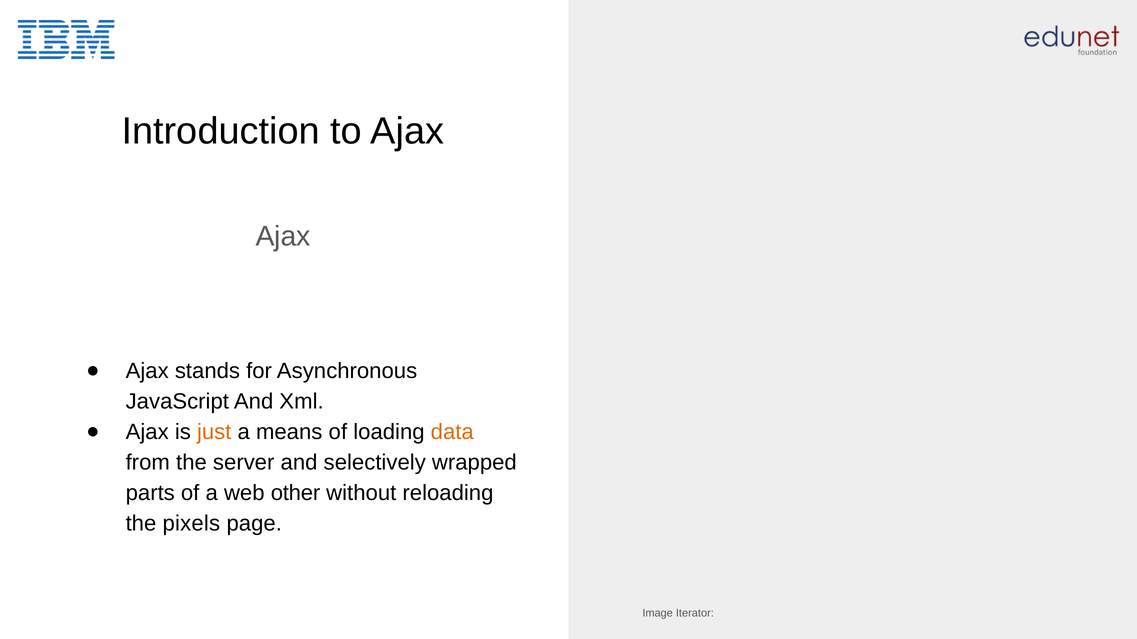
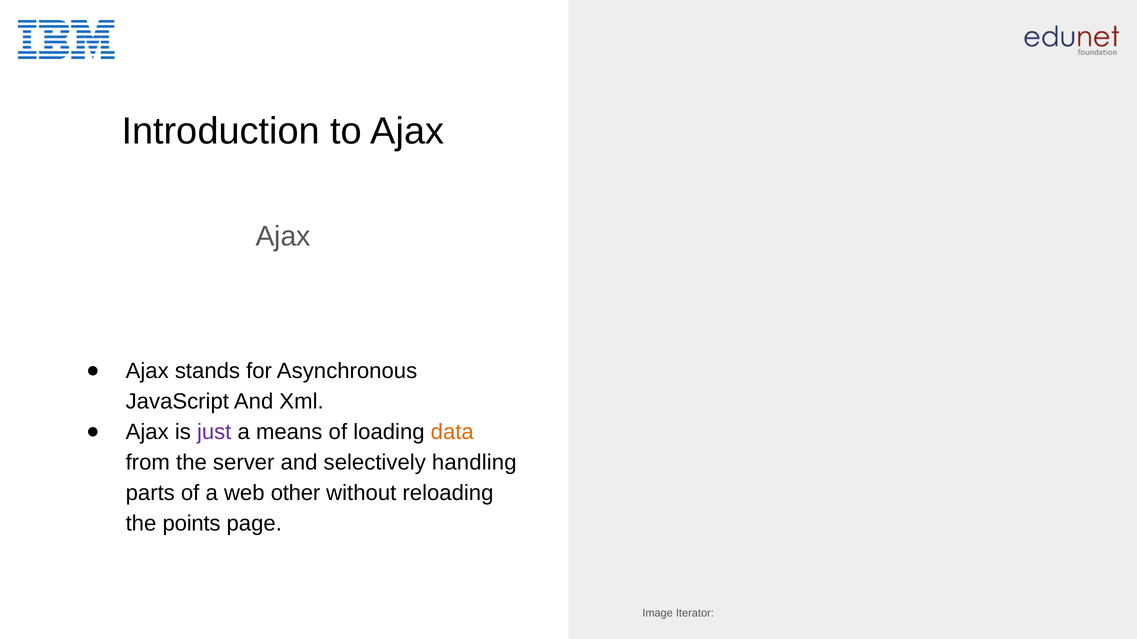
just colour: orange -> purple (214, 432)
wrapped: wrapped -> handling (474, 463)
pixels: pixels -> points (192, 524)
